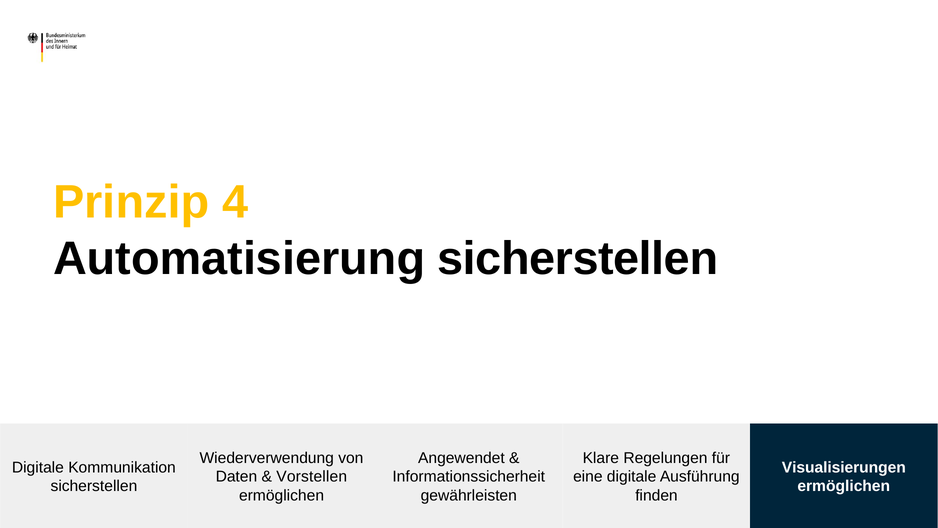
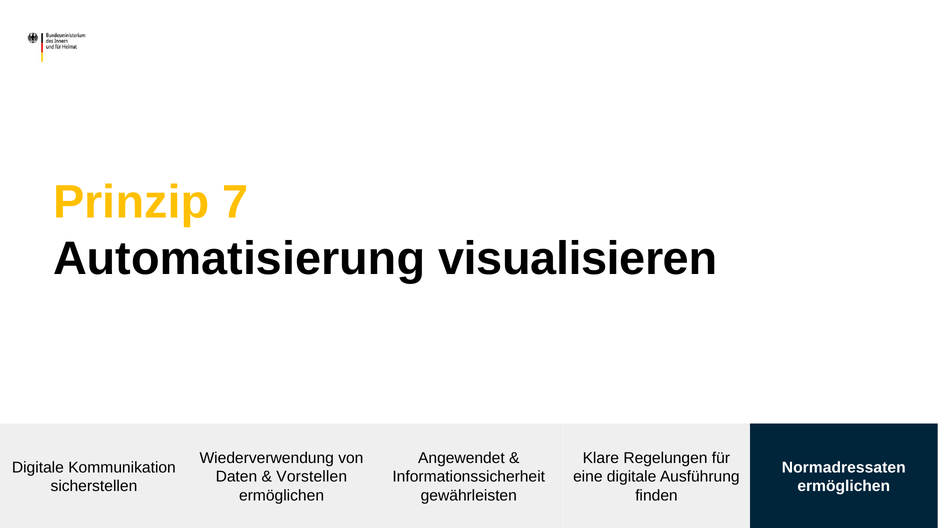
4: 4 -> 7 (235, 202)
Automatisierung sicherstellen: sicherstellen -> visualisieren (578, 259)
Visualisierungen: Visualisierungen -> Normadressaten (844, 467)
